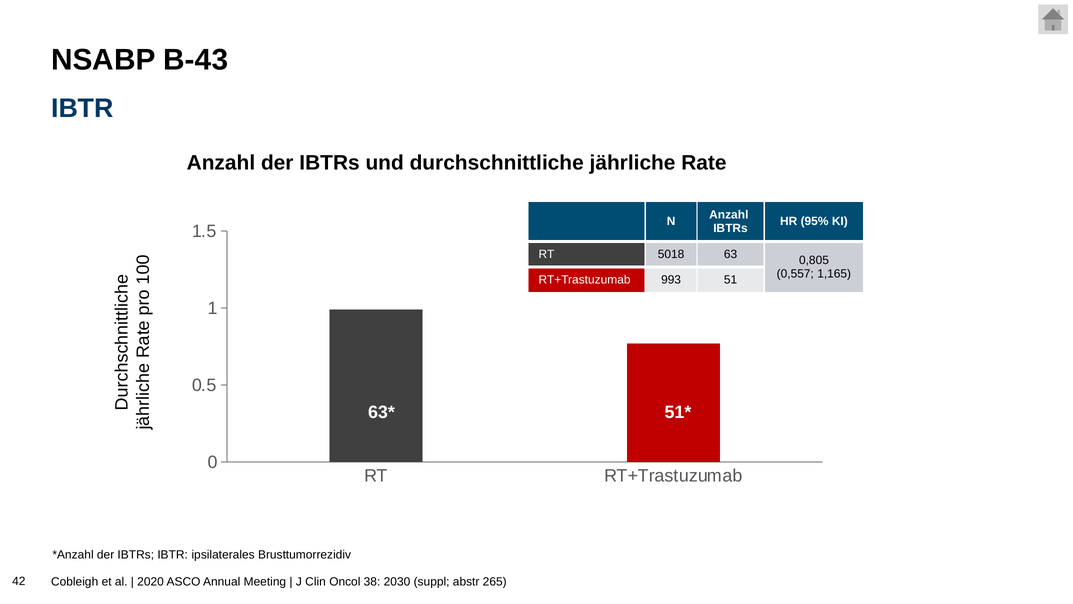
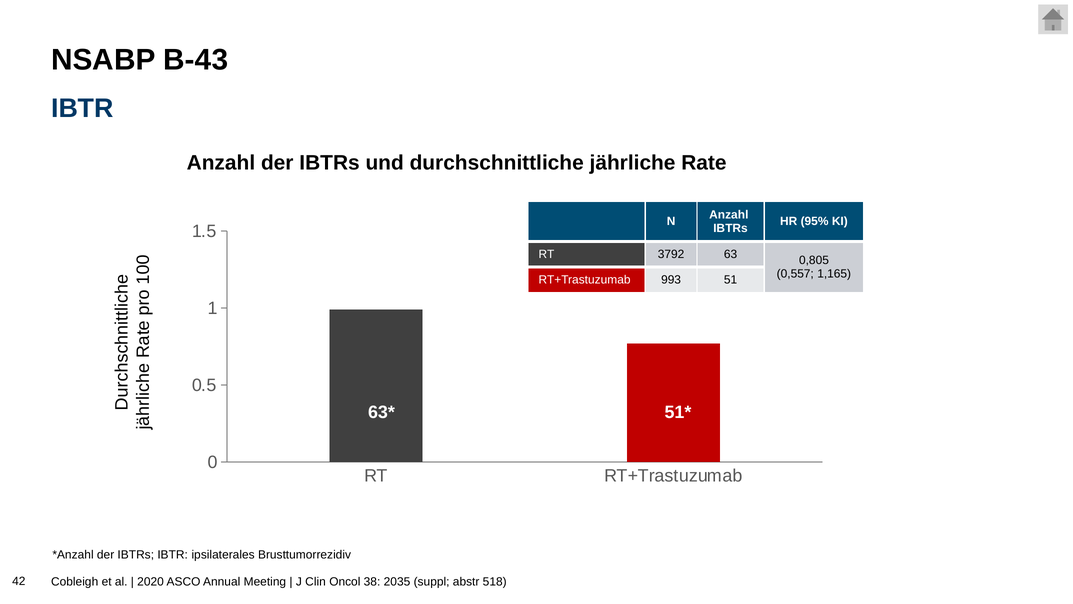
5018: 5018 -> 3792 (671, 254)
2030: 2030 -> 2035 (397, 582)
265: 265 -> 518 (495, 582)
